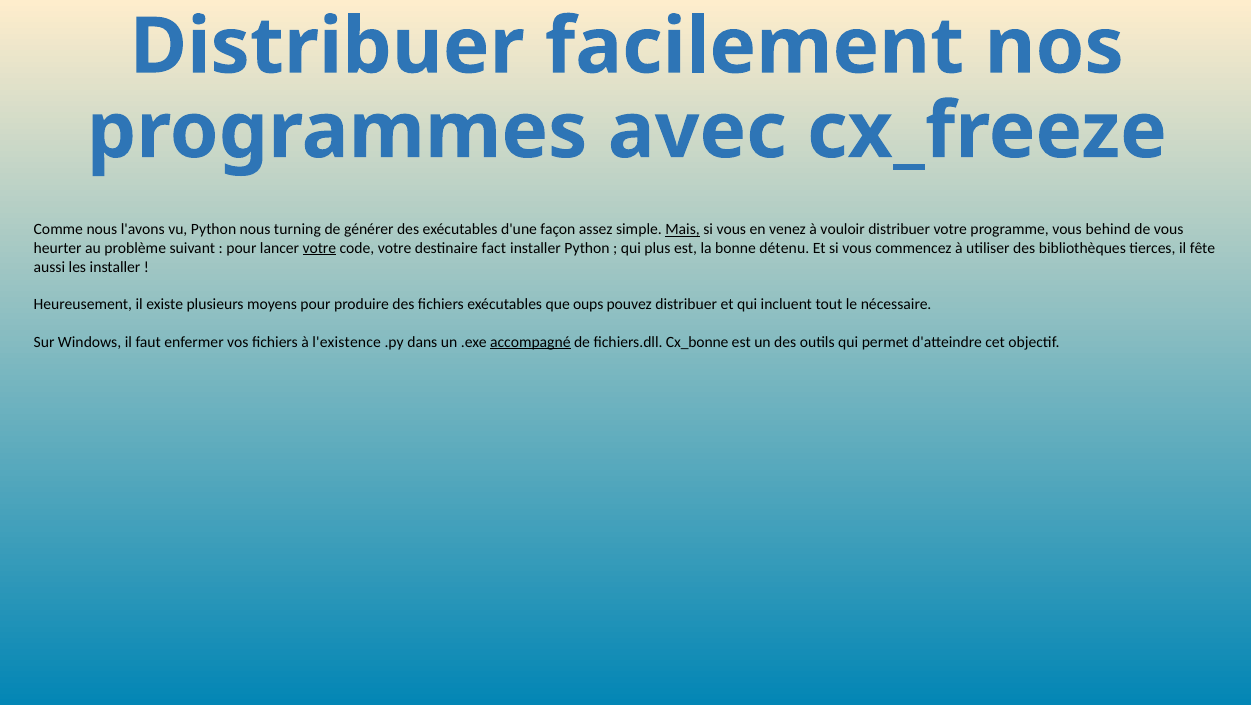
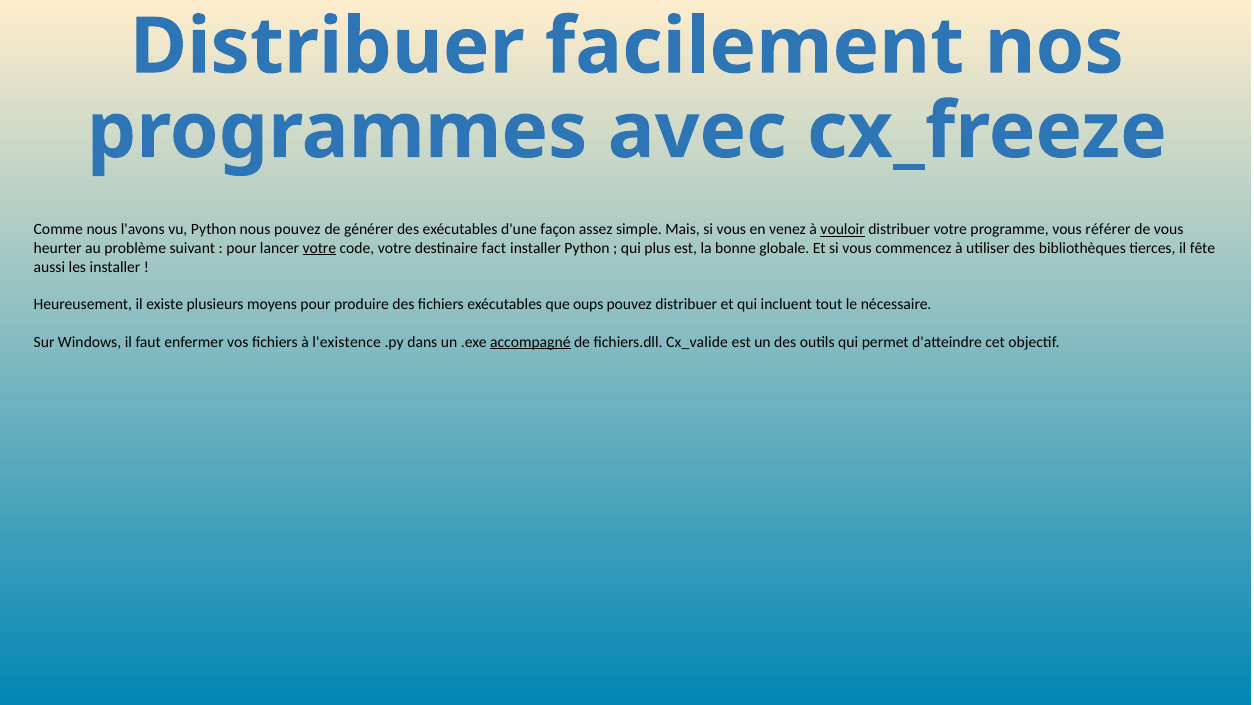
nous turning: turning -> pouvez (297, 229)
Mais underline: present -> none (683, 229)
vouloir underline: none -> present (843, 229)
behind: behind -> référer (1108, 229)
détenu: détenu -> globale (784, 248)
Cx_bonne: Cx_bonne -> Cx_valide (697, 342)
